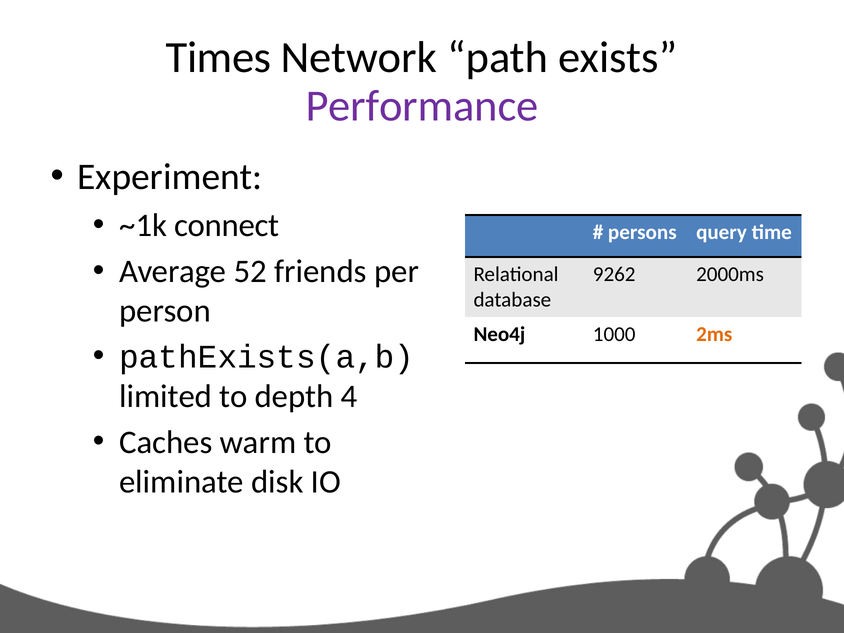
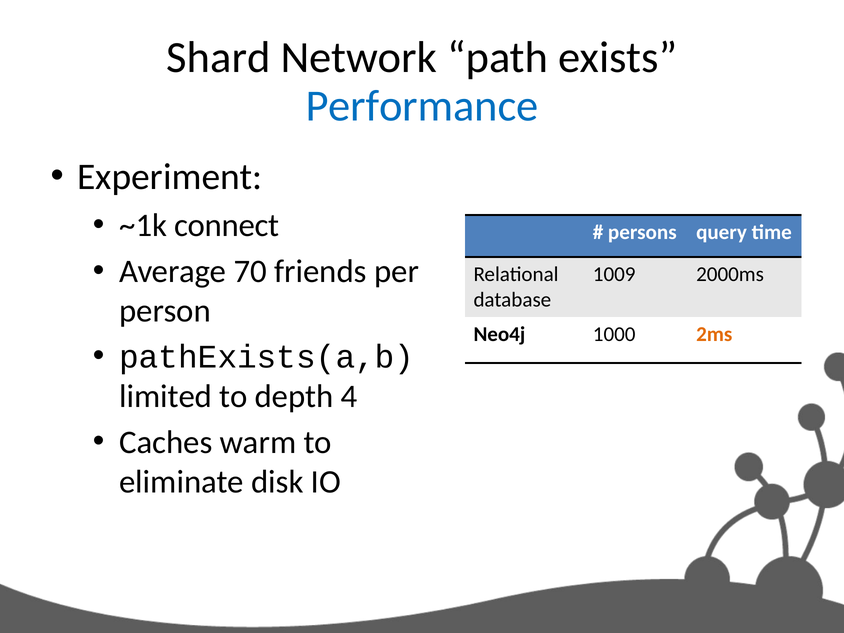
Times: Times -> Shard (218, 57)
Performance colour: purple -> blue (422, 106)
52: 52 -> 70 (250, 272)
9262: 9262 -> 1009 (614, 274)
